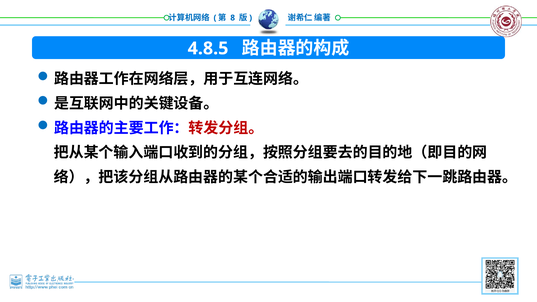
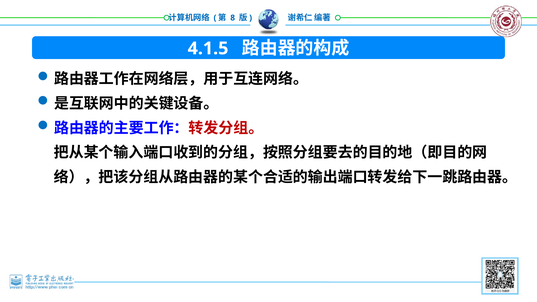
4.8.5: 4.8.5 -> 4.1.5 (208, 48)
